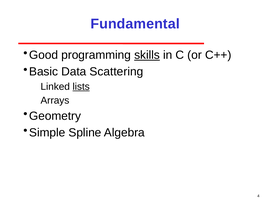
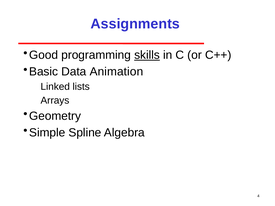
Fundamental: Fundamental -> Assignments (135, 24)
Scattering: Scattering -> Animation (116, 72)
lists underline: present -> none (81, 87)
